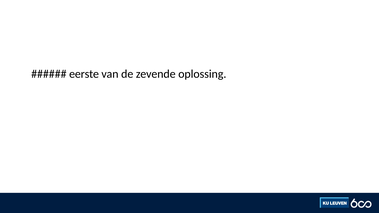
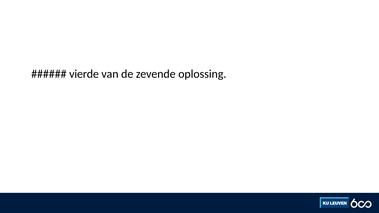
eerste: eerste -> vierde (84, 74)
